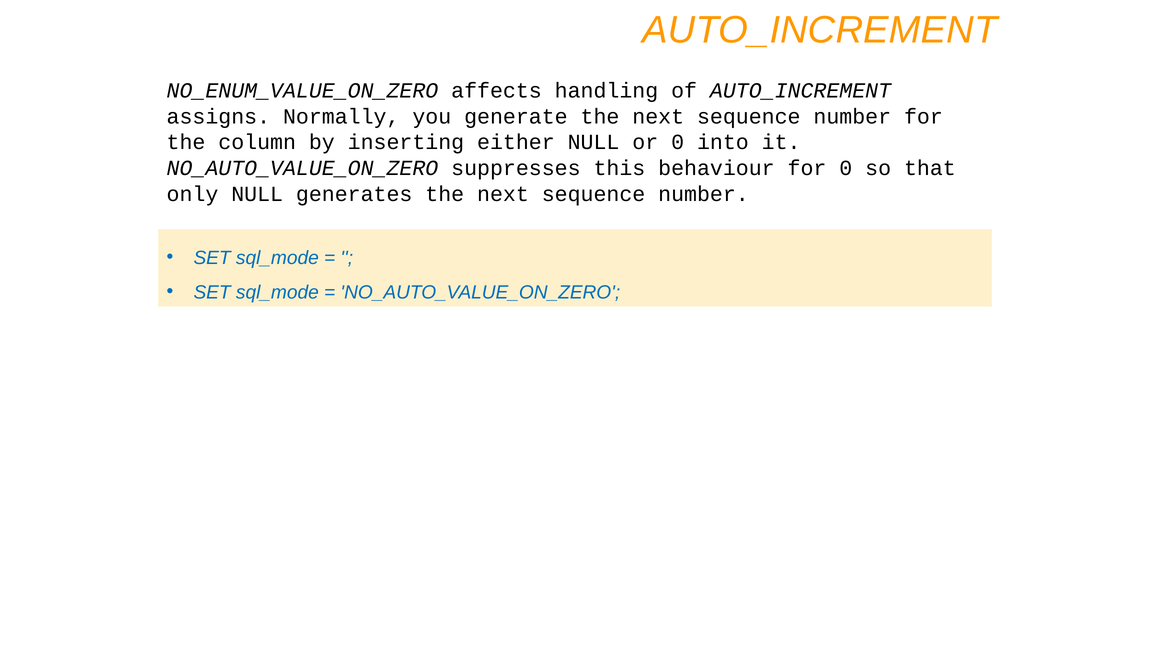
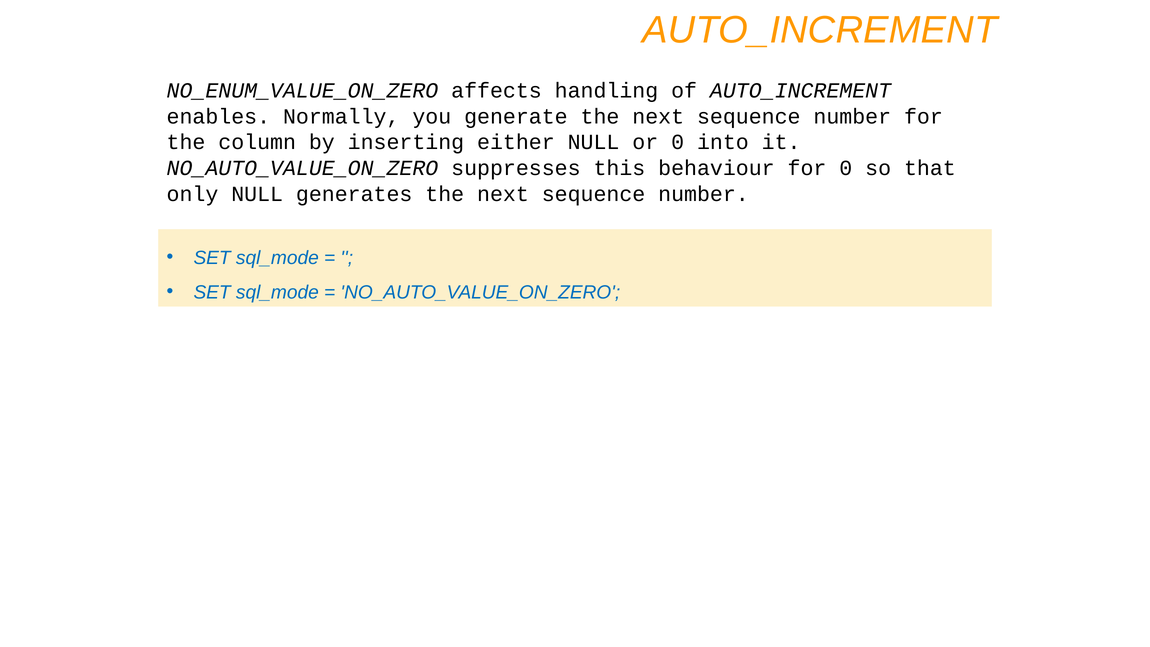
assigns: assigns -> enables (218, 116)
